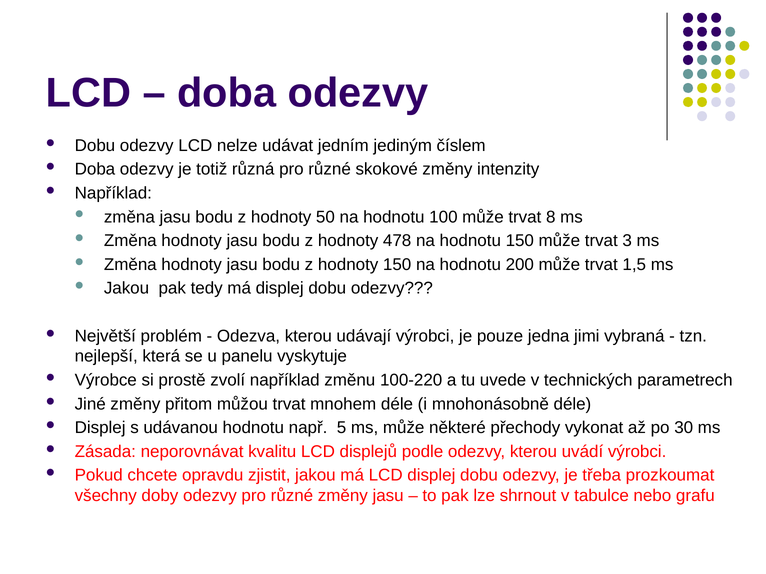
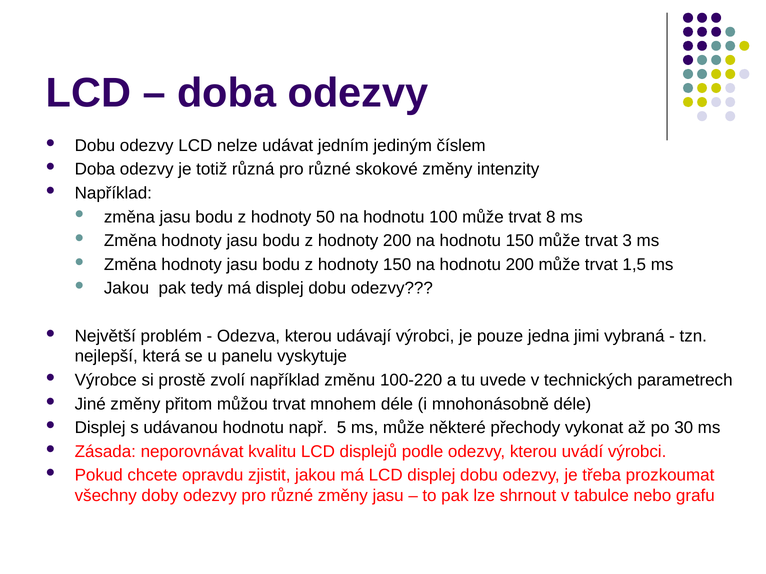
hodnoty 478: 478 -> 200 (397, 241)
